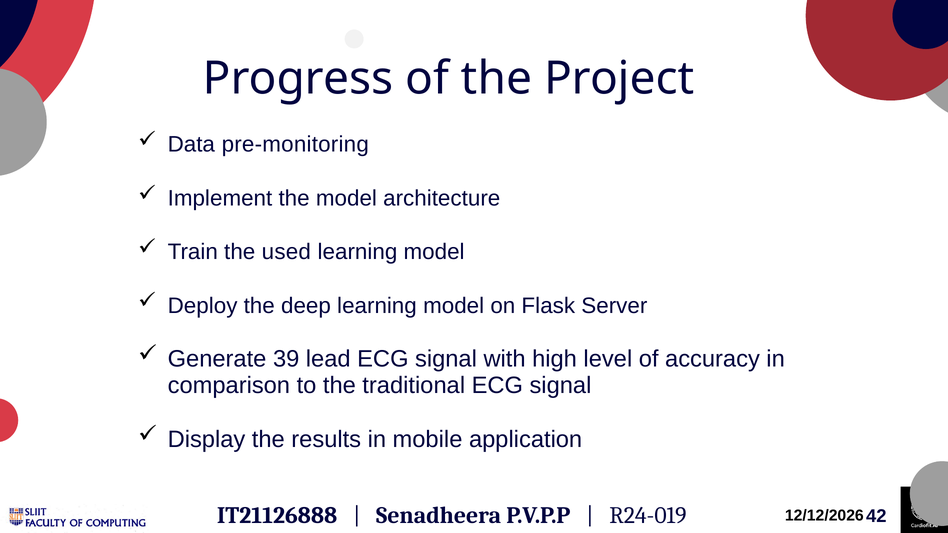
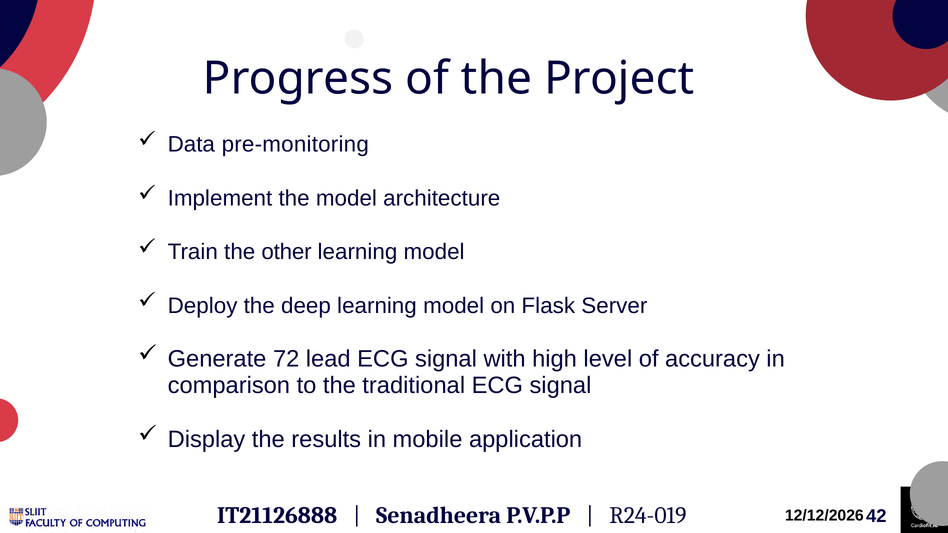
used: used -> other (287, 252)
39: 39 -> 72 (286, 359)
